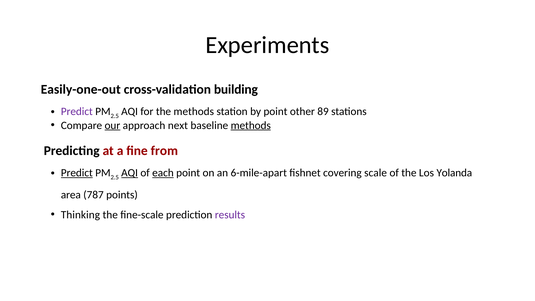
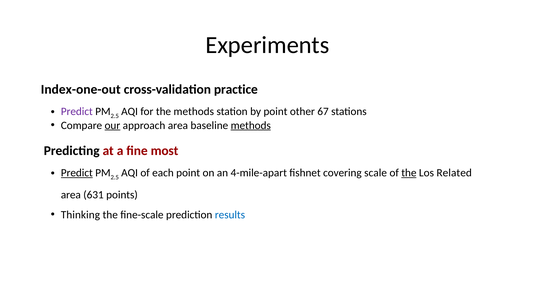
Easily-one-out: Easily-one-out -> Index-one-out (81, 89)
building: building -> practice (236, 89)
89: 89 -> 67 (323, 112)
approach next: next -> area (178, 125)
from: from -> most (164, 151)
AQI underline: present -> none (130, 173)
each underline: present -> none (163, 173)
6-mile-apart: 6-mile-apart -> 4-mile-apart (259, 173)
the underline: none -> present (409, 173)
Yolanda: Yolanda -> Related (454, 173)
787: 787 -> 631 (93, 195)
results colour: purple -> blue (230, 215)
